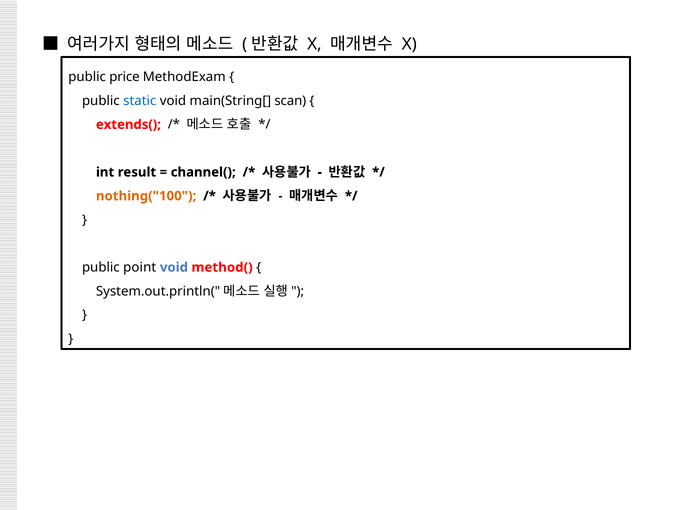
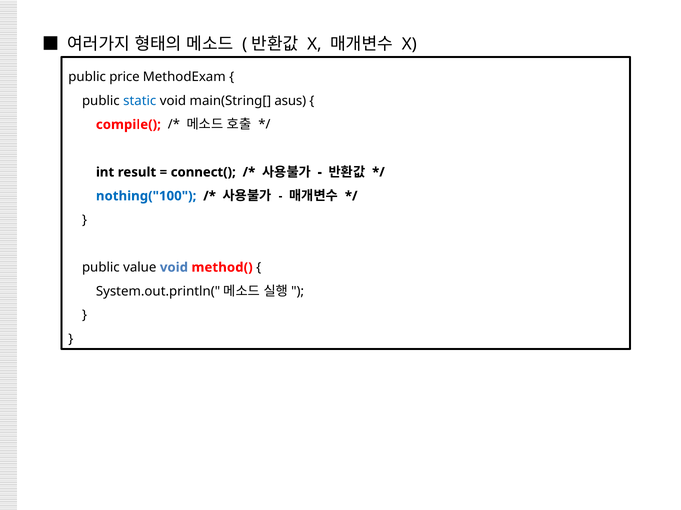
scan: scan -> asus (290, 101)
extends(: extends( -> compile( (128, 125)
channel(: channel( -> connect( (203, 172)
nothing("100 colour: orange -> blue (146, 196)
point: point -> value (140, 268)
